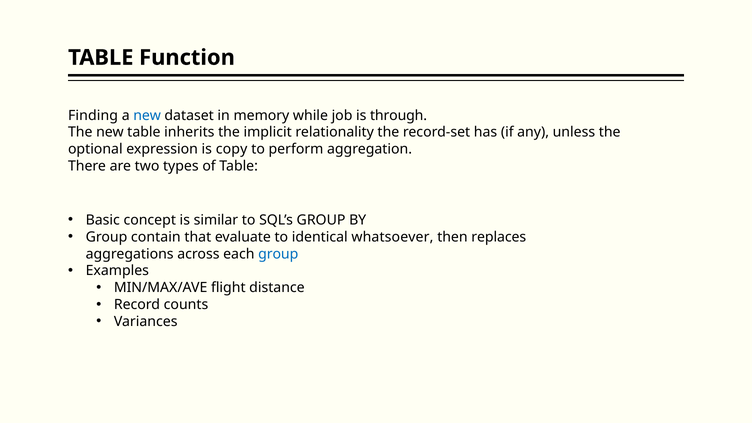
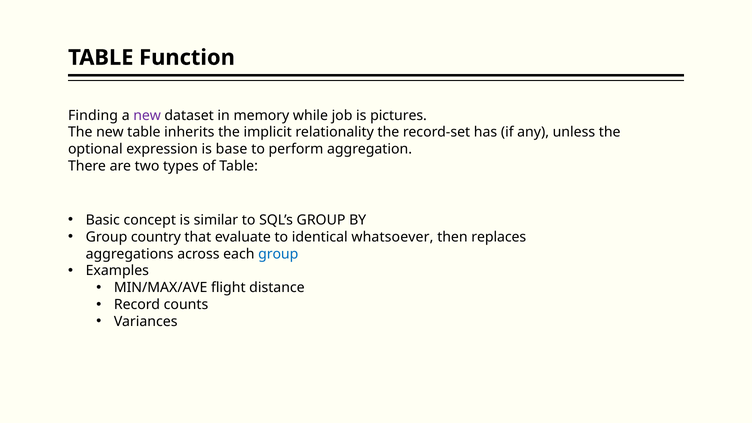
new colour: blue -> purple (147, 115)
through: through -> pictures (399, 115)
copy: copy -> base (232, 149)
contain: contain -> country (156, 237)
